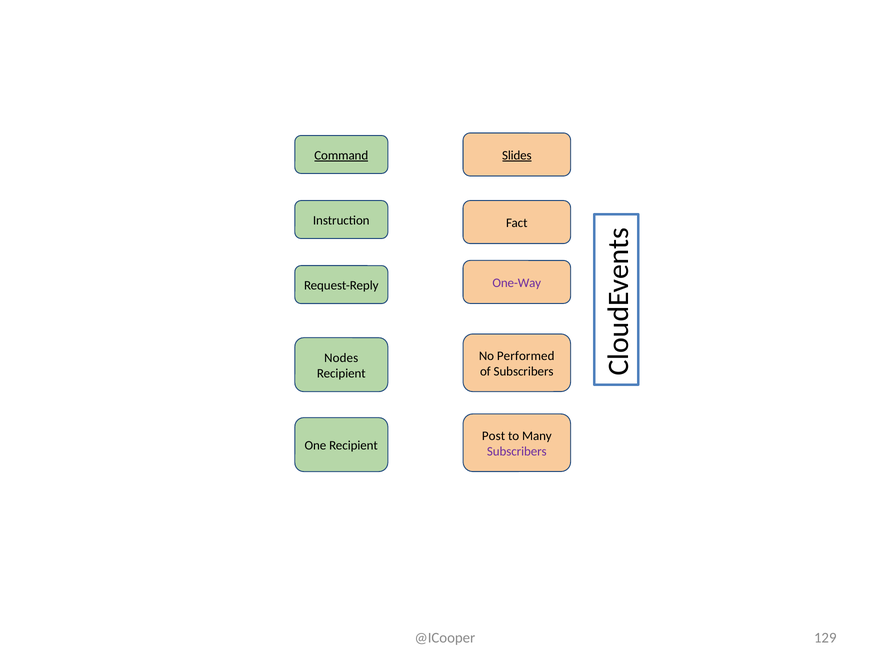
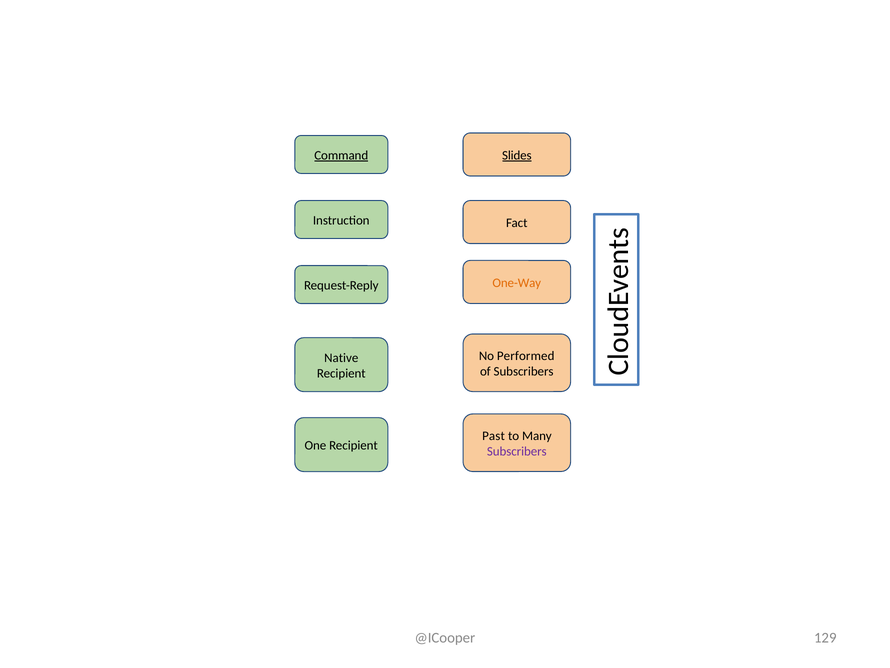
One-Way colour: purple -> orange (517, 283)
Nodes: Nodes -> Native (341, 358)
Post: Post -> Past (494, 436)
